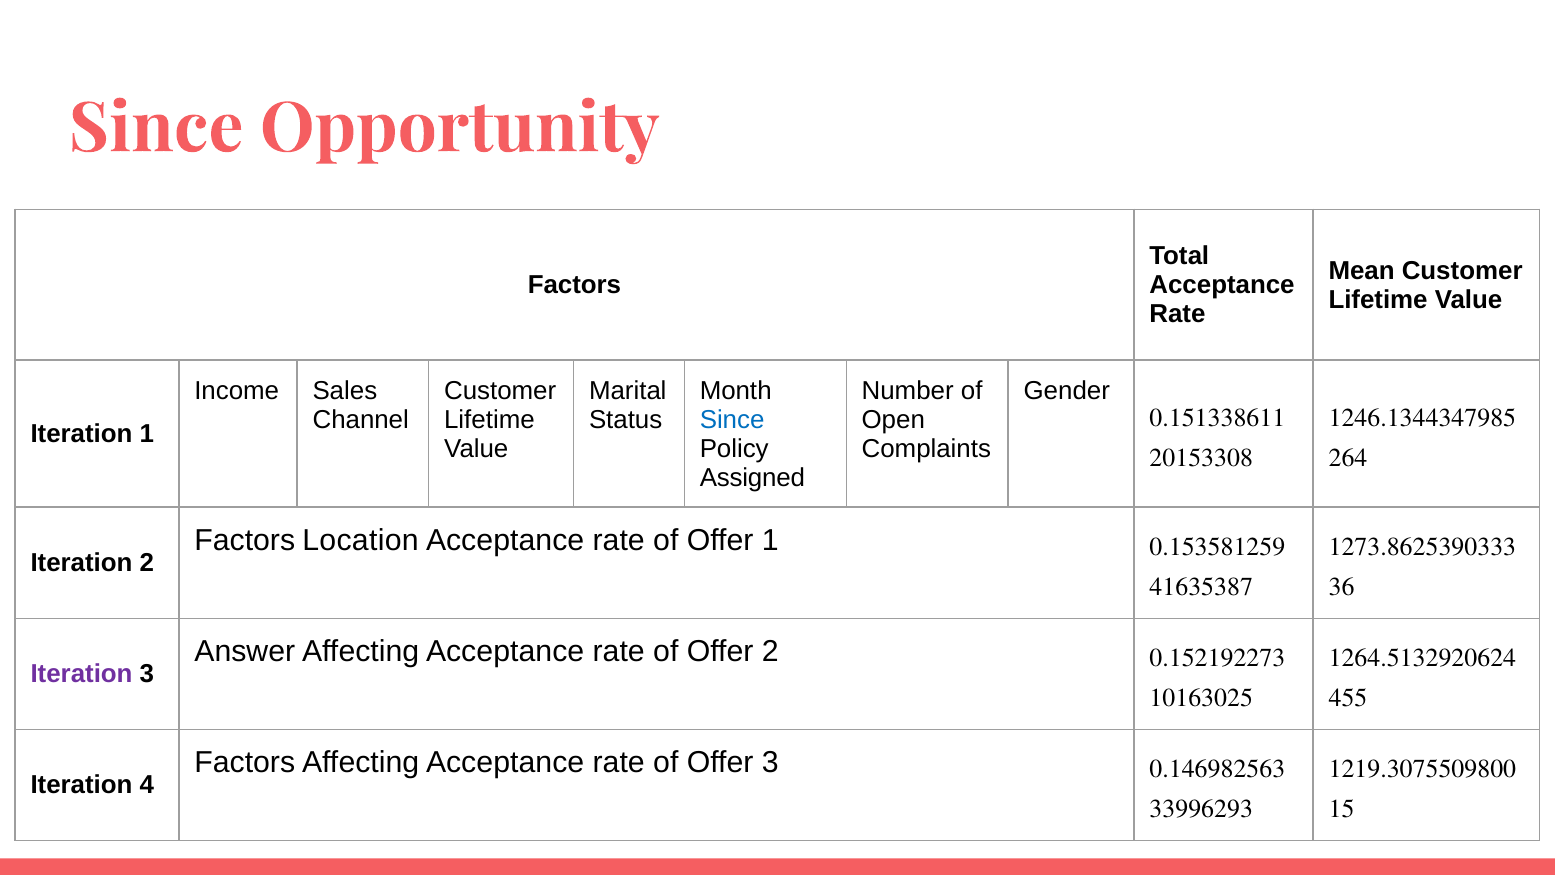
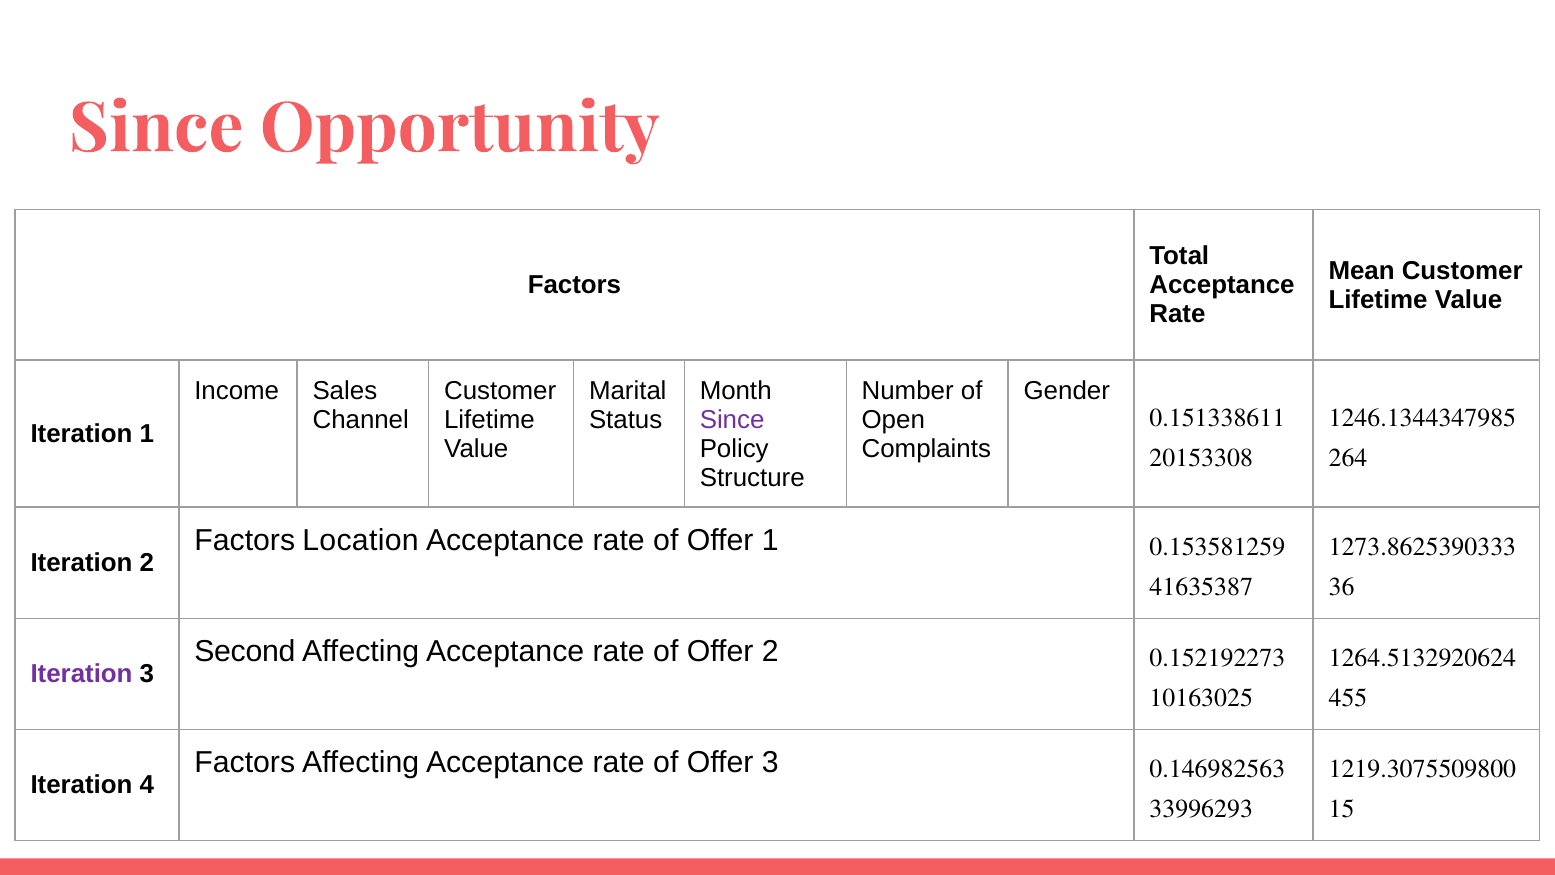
Since colour: blue -> purple (732, 419)
Assigned: Assigned -> Structure (752, 477)
Answer: Answer -> Second (245, 651)
